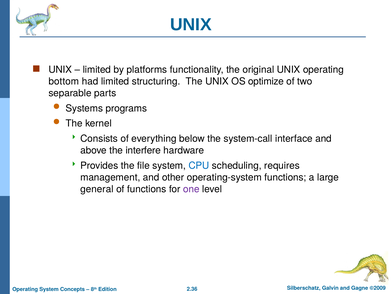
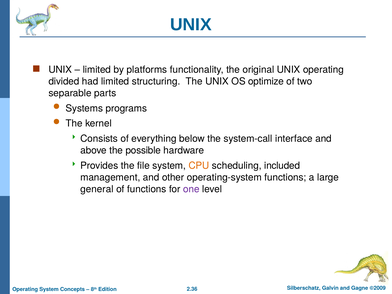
bottom: bottom -> divided (64, 81)
interfere: interfere -> possible (143, 150)
CPU colour: blue -> orange (199, 166)
requires: requires -> included (282, 166)
